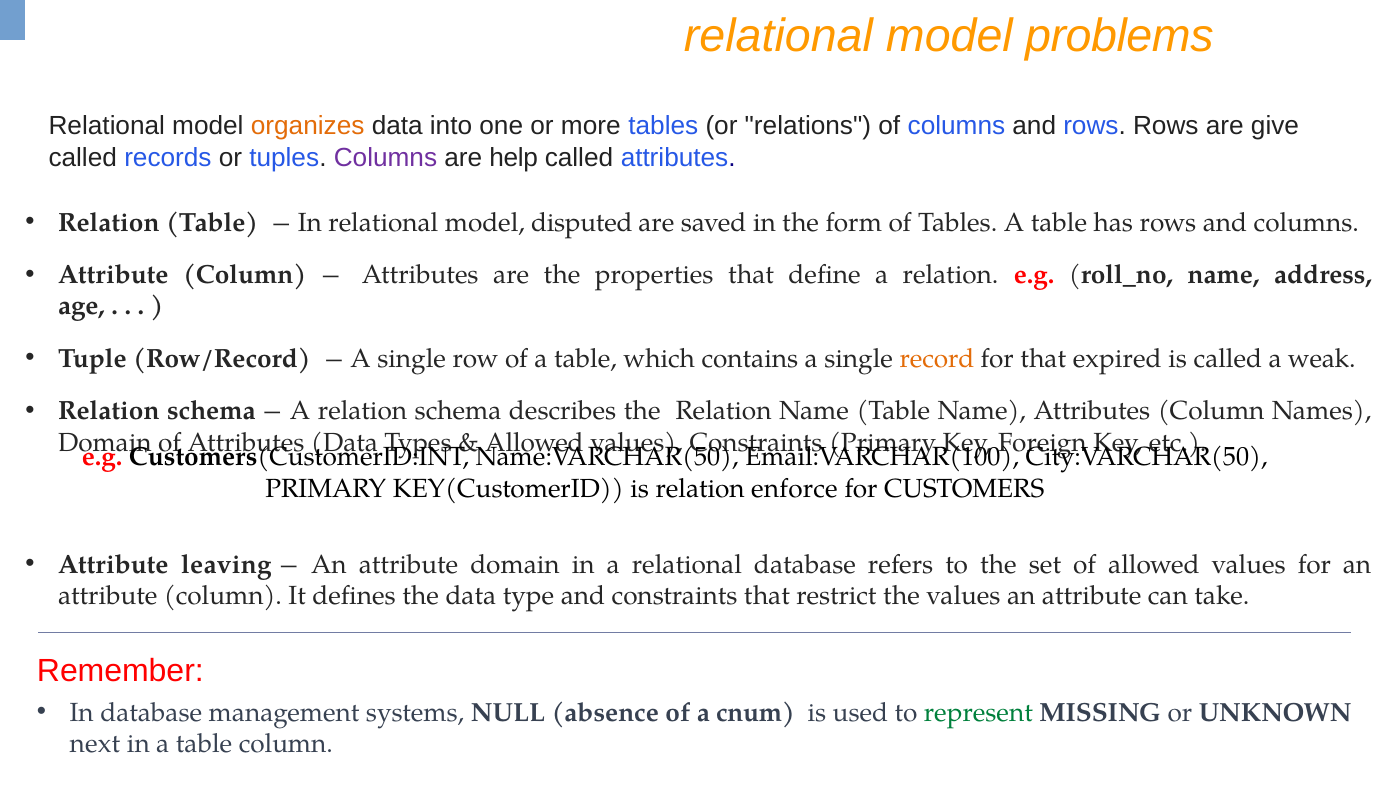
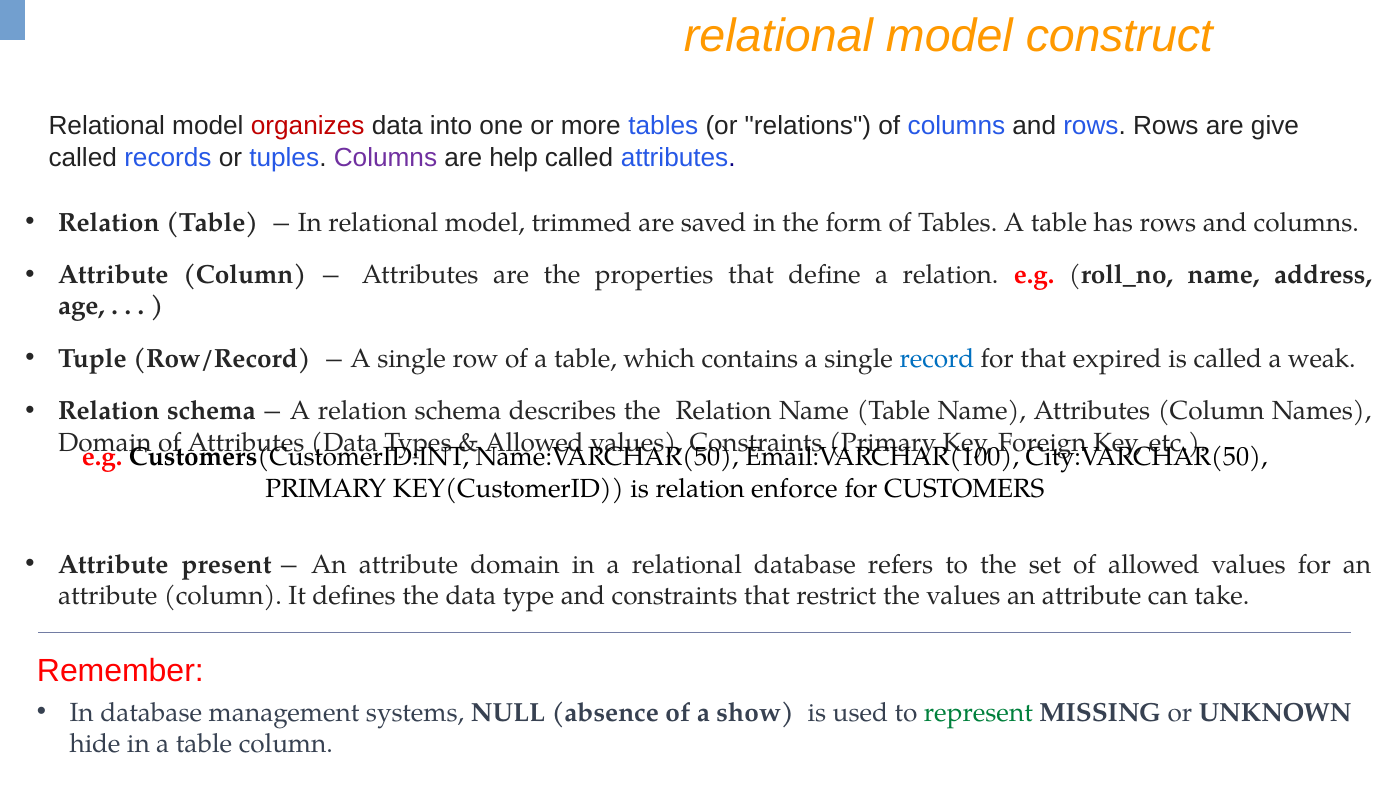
problems: problems -> construct (1119, 36)
organizes colour: orange -> red (308, 126)
disputed: disputed -> trimmed (582, 223)
record colour: orange -> blue (937, 359)
leaving: leaving -> present (226, 565)
cnum: cnum -> show (755, 713)
next: next -> hide (95, 744)
